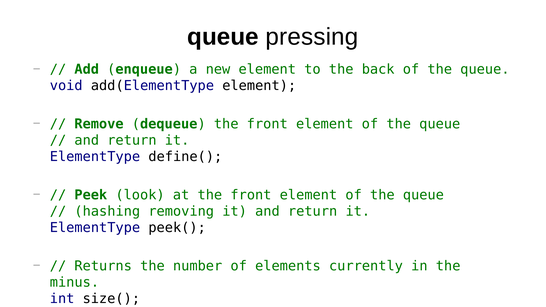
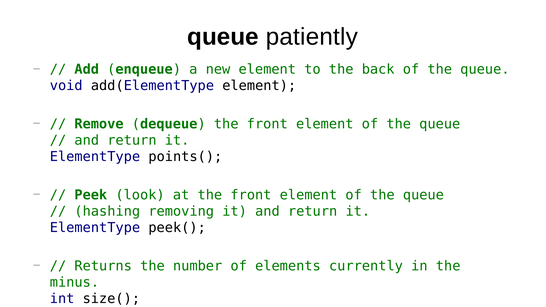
pressing: pressing -> patiently (312, 37)
define(: define( -> points( (185, 157)
